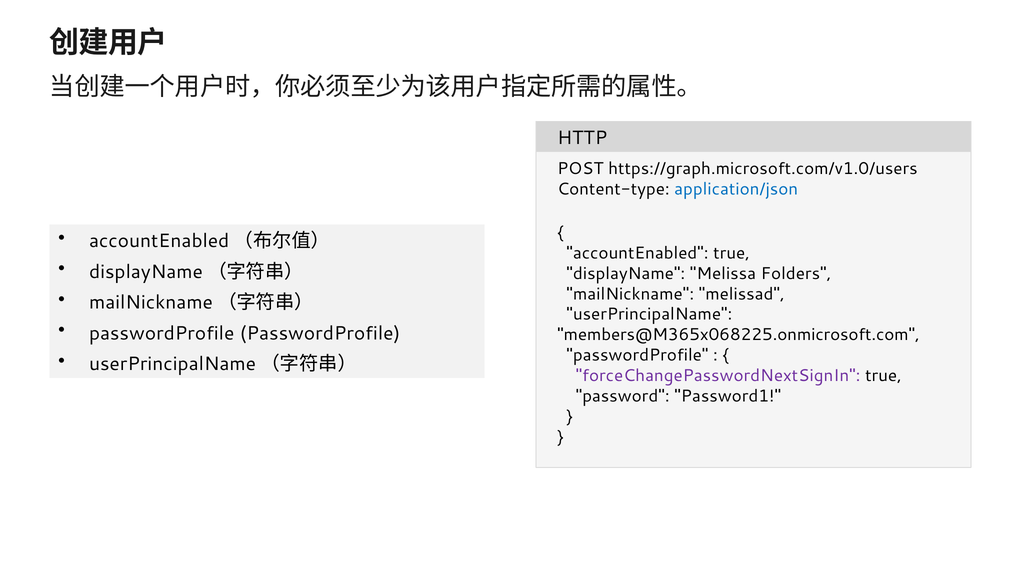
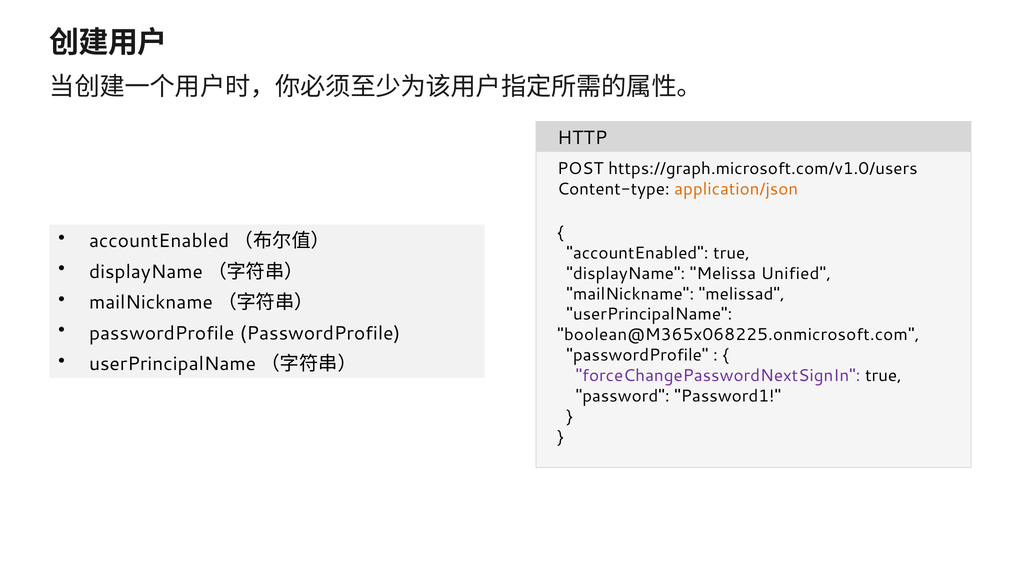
application/json colour: blue -> orange (736, 189)
Folders: Folders -> Unified (796, 273)
members@M365x068225.onmicrosoft.com: members@M365x068225.onmicrosoft.com -> boolean@M365x068225.onmicrosoft.com (738, 335)
